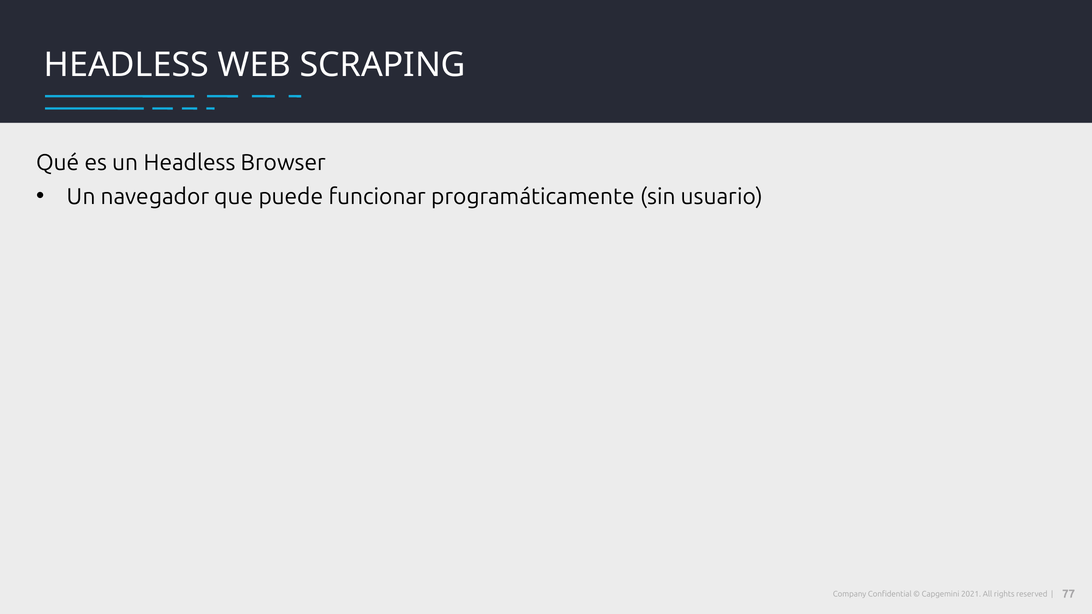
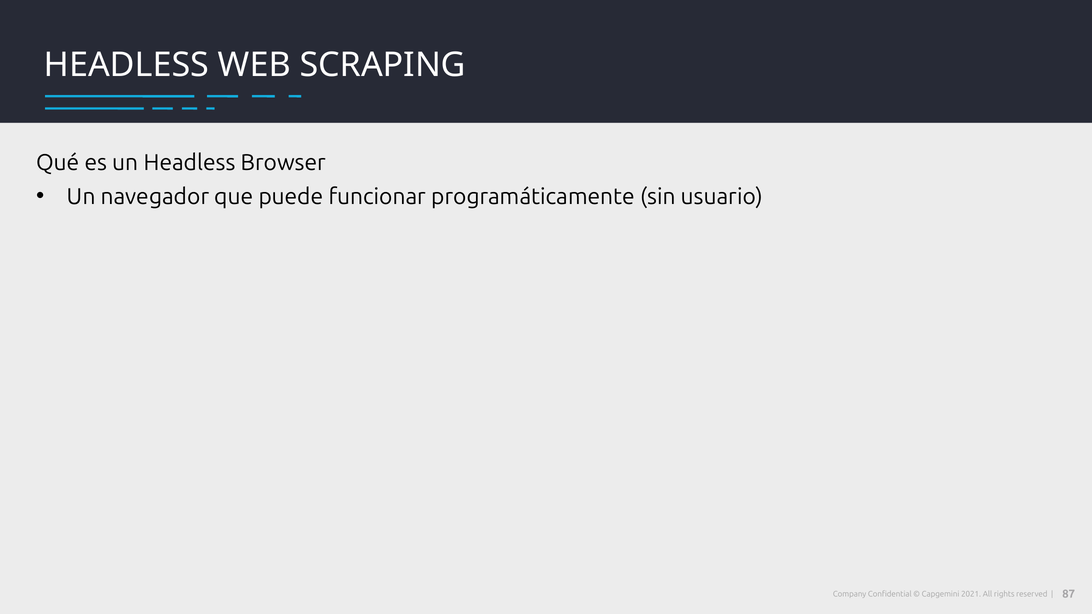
77: 77 -> 87 (1069, 594)
